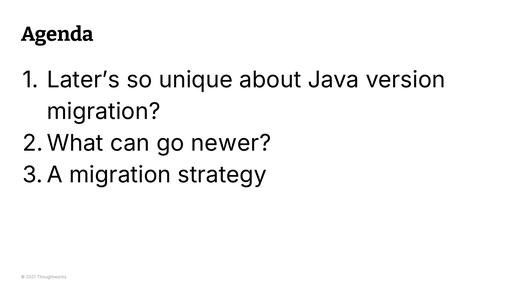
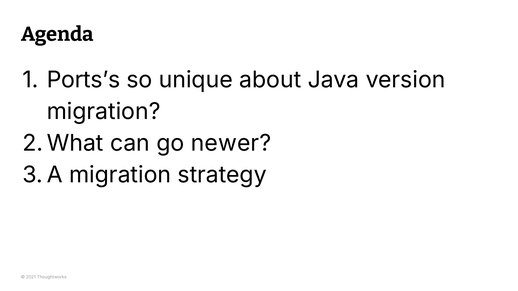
Later’s: Later’s -> Ports’s (83, 80)
